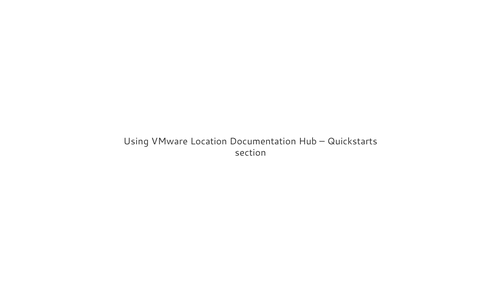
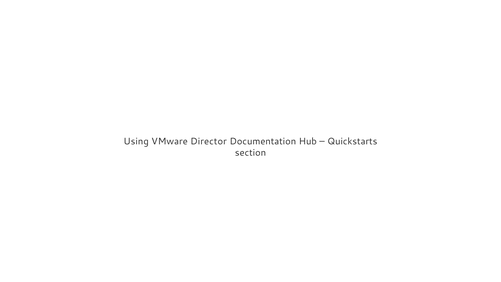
Location: Location -> Director (209, 141)
